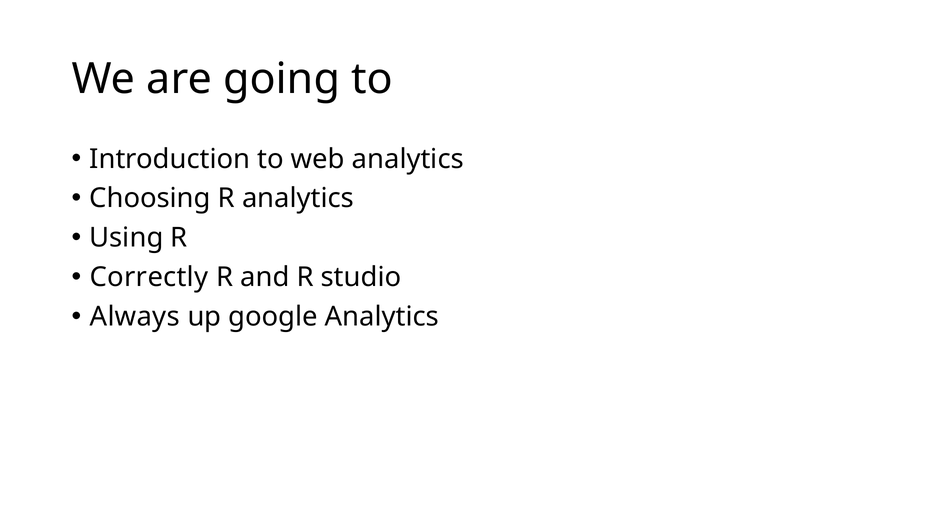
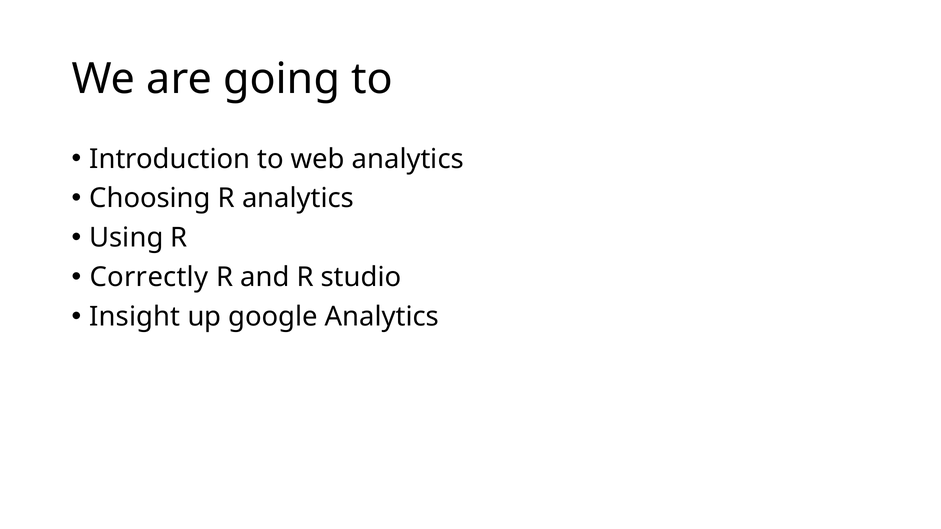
Always: Always -> Insight (135, 317)
